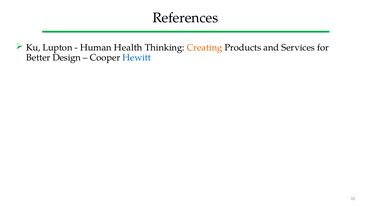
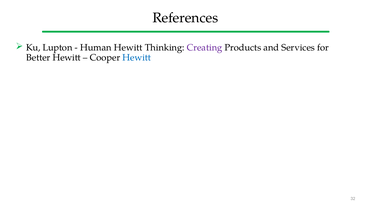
Human Health: Health -> Hewitt (128, 48)
Creating colour: orange -> purple (205, 48)
Better Design: Design -> Hewitt (67, 58)
